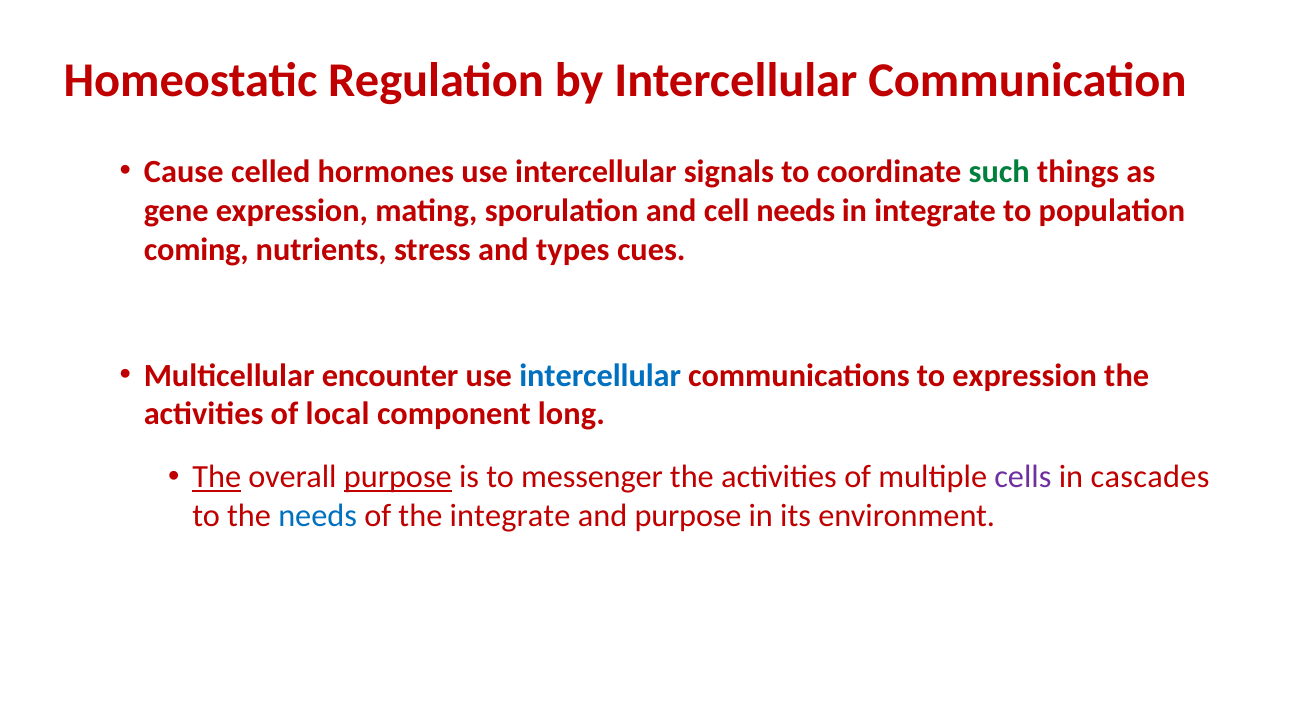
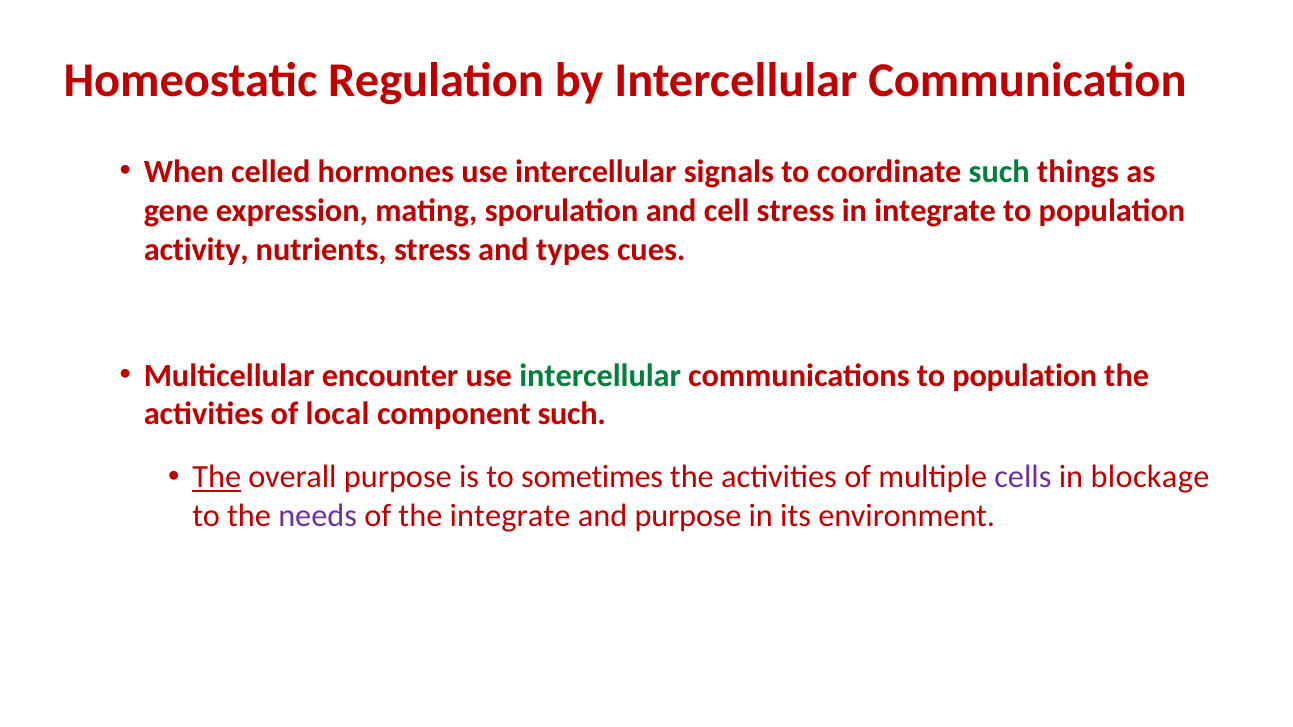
Cause: Cause -> When (184, 172)
cell needs: needs -> stress (796, 211)
coming: coming -> activity (196, 250)
intercellular colour: blue -> green (600, 376)
communications to expression: expression -> population (1025, 376)
component long: long -> such (572, 414)
purpose underline: present -> none (398, 477)
messenger: messenger -> sometimes (592, 477)
cascades: cascades -> blockage (1150, 477)
needs colour: blue -> purple (318, 516)
